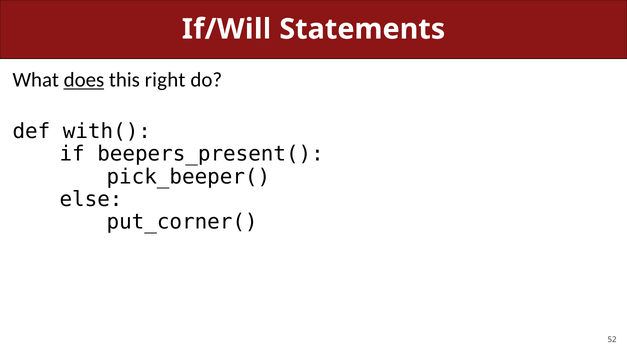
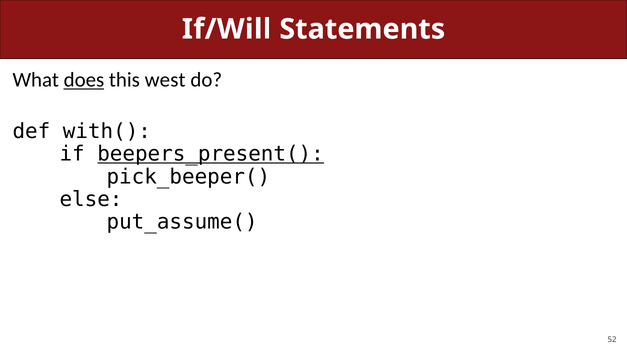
right: right -> west (165, 80)
beepers_present( underline: none -> present (211, 154)
put_corner(: put_corner( -> put_assume( (182, 222)
